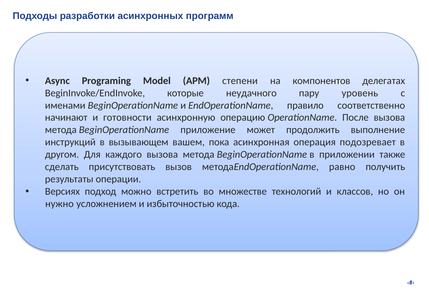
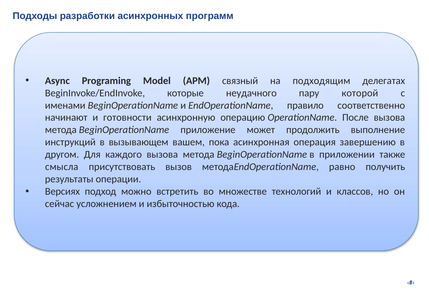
степени: степени -> связный (240, 81)
компонентов: компонентов -> подходящим (321, 81)
уровень: уровень -> которой (360, 93)
подозревает: подозревает -> завершению (368, 143)
сделать: сделать -> смысла (62, 167)
нужно: нужно -> сейчас (60, 204)
